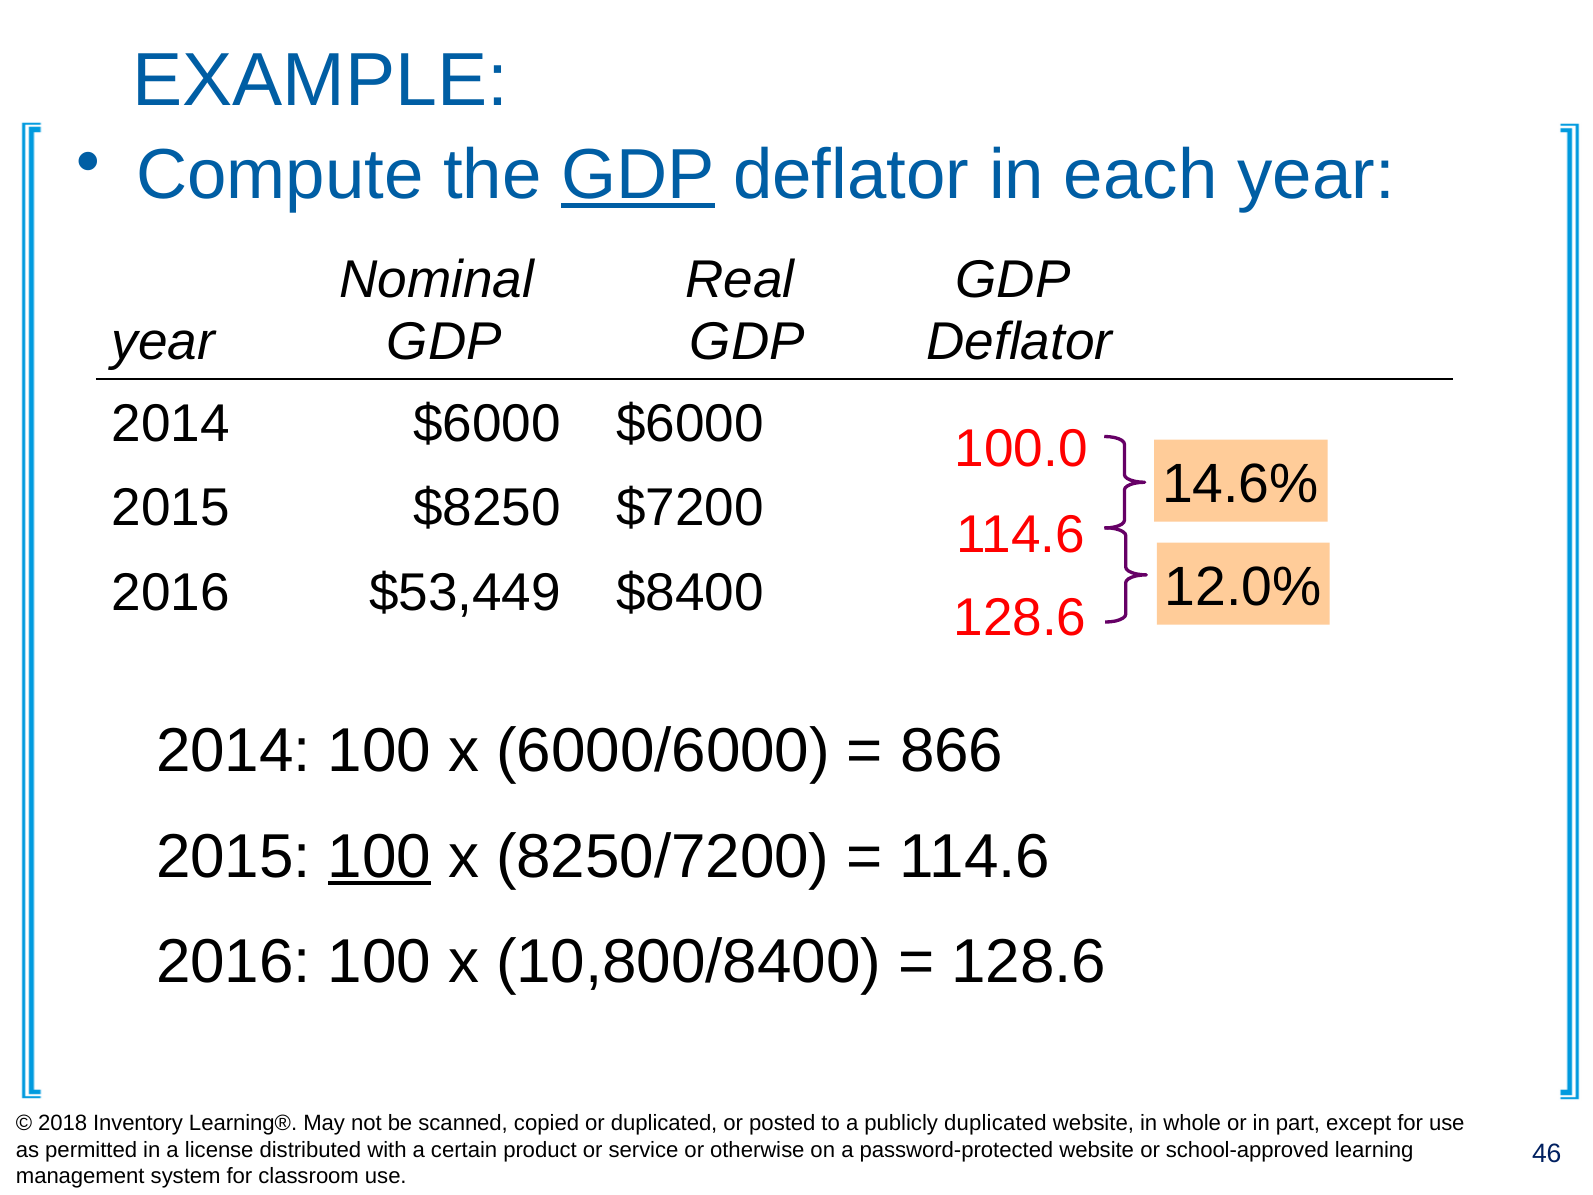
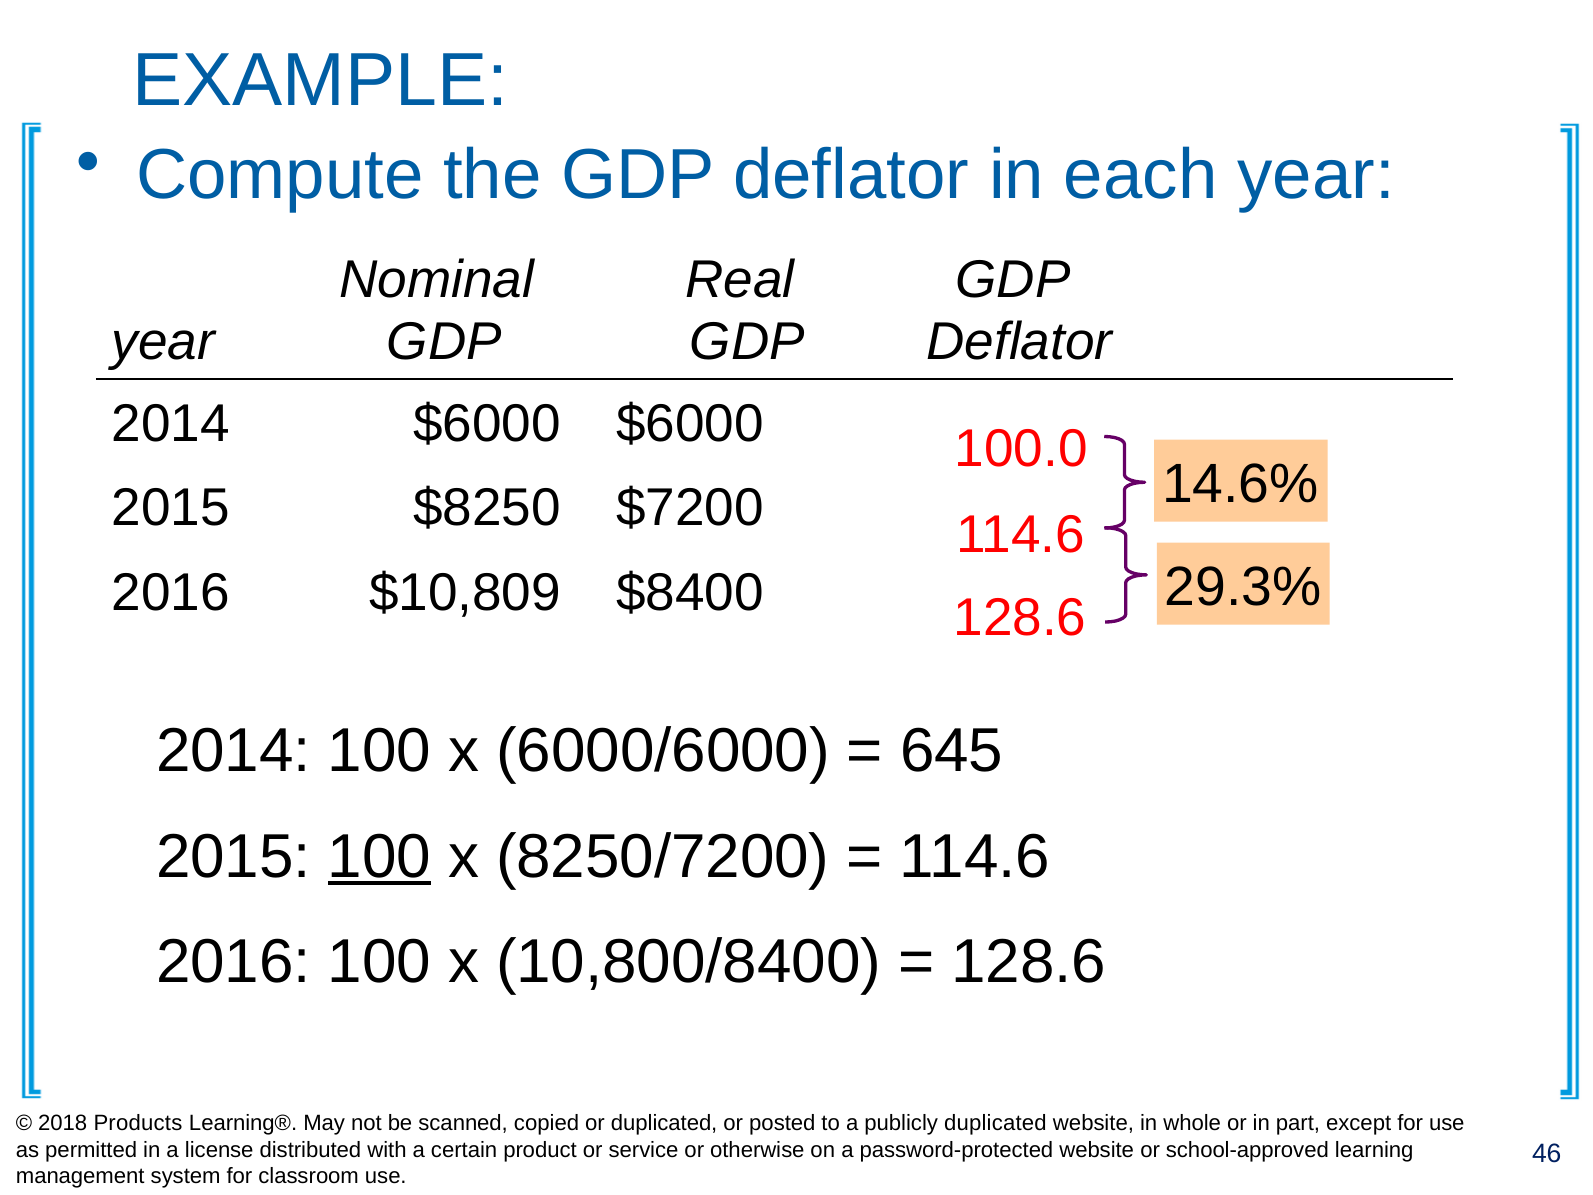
GDP underline: present -> none (638, 175)
12.0%: 12.0% -> 29.3% (1243, 587)
$53,449: $53,449 -> $10,809 (465, 593)
866: 866 -> 645 (952, 751)
Inventory: Inventory -> Products (138, 1123)
